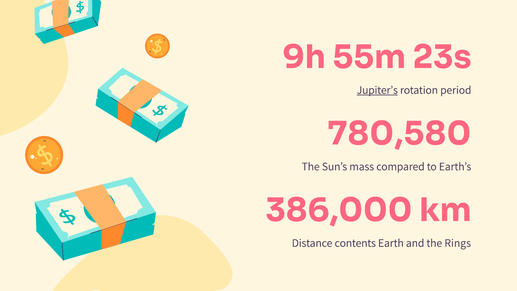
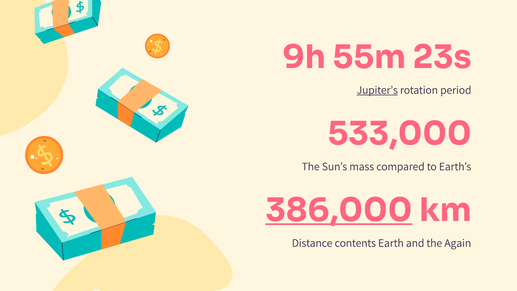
780,580: 780,580 -> 533,000 (400, 134)
386,000 underline: none -> present (339, 210)
Rings: Rings -> Again (458, 243)
